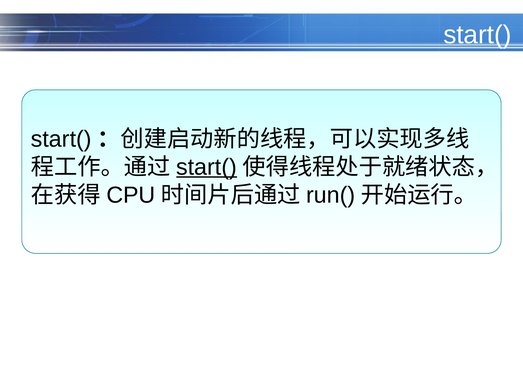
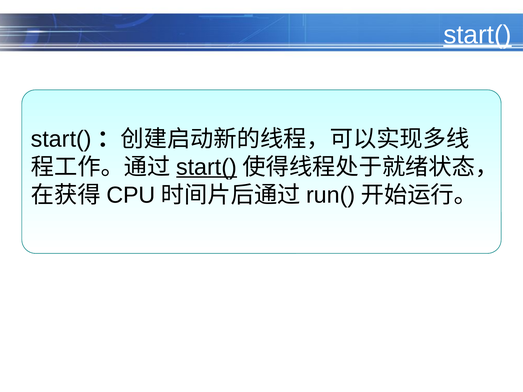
start( underline: none -> present (477, 35)
